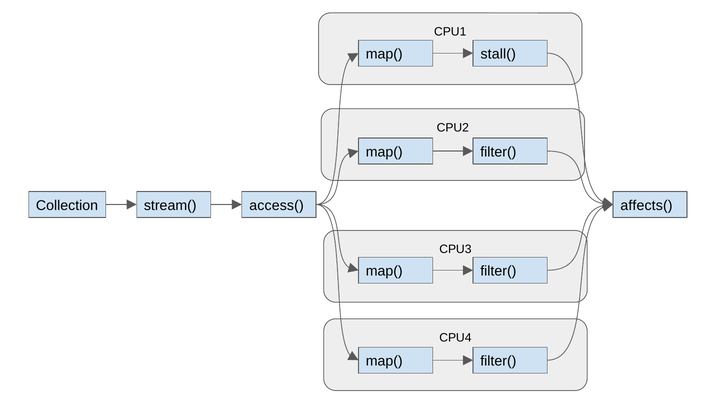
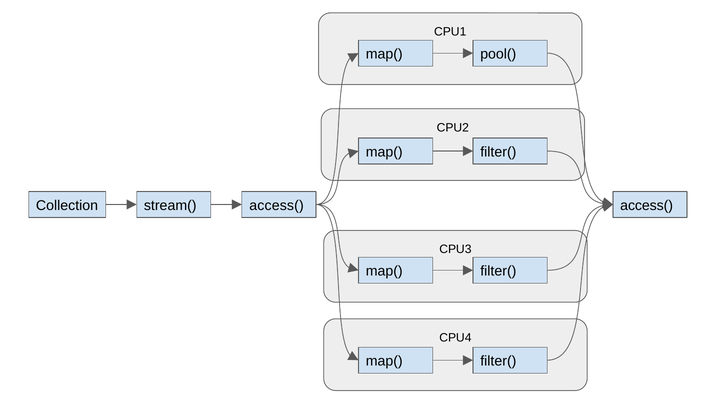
stall(: stall( -> pool( (498, 54)
affects(: affects( -> access( (647, 205)
